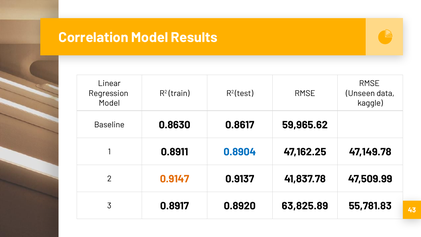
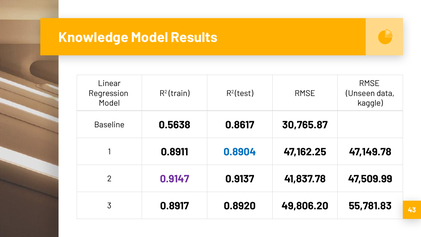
Correlation: Correlation -> Knowledge (94, 38)
0.8630: 0.8630 -> 0.5638 (175, 125)
59,965.62: 59,965.62 -> 30,765.87 (305, 125)
0.9147 colour: orange -> purple (175, 179)
63,825.89: 63,825.89 -> 49,806.20 (305, 206)
